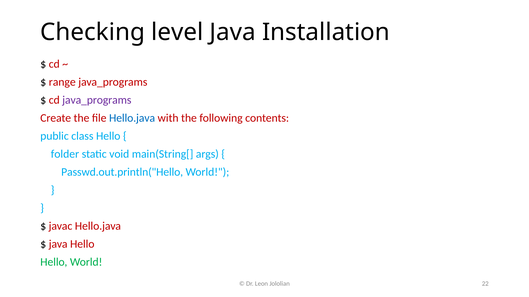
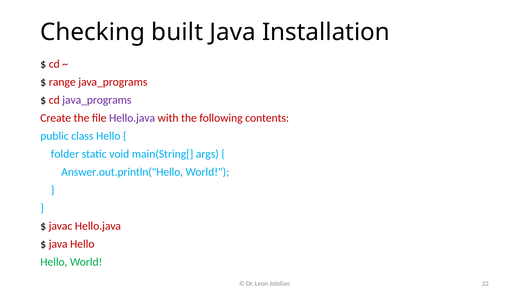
level: level -> built (177, 32)
Hello.java colour: blue -> purple (132, 118)
Passwd.out.println("Hello: Passwd.out.println("Hello -> Answer.out.println("Hello (122, 172)
